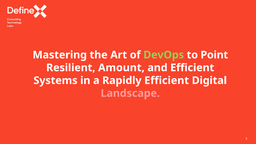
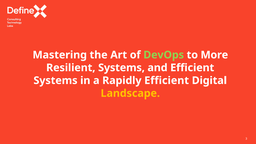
Point: Point -> More (214, 55)
Resilient Amount: Amount -> Systems (121, 68)
Landscape colour: pink -> yellow (130, 93)
